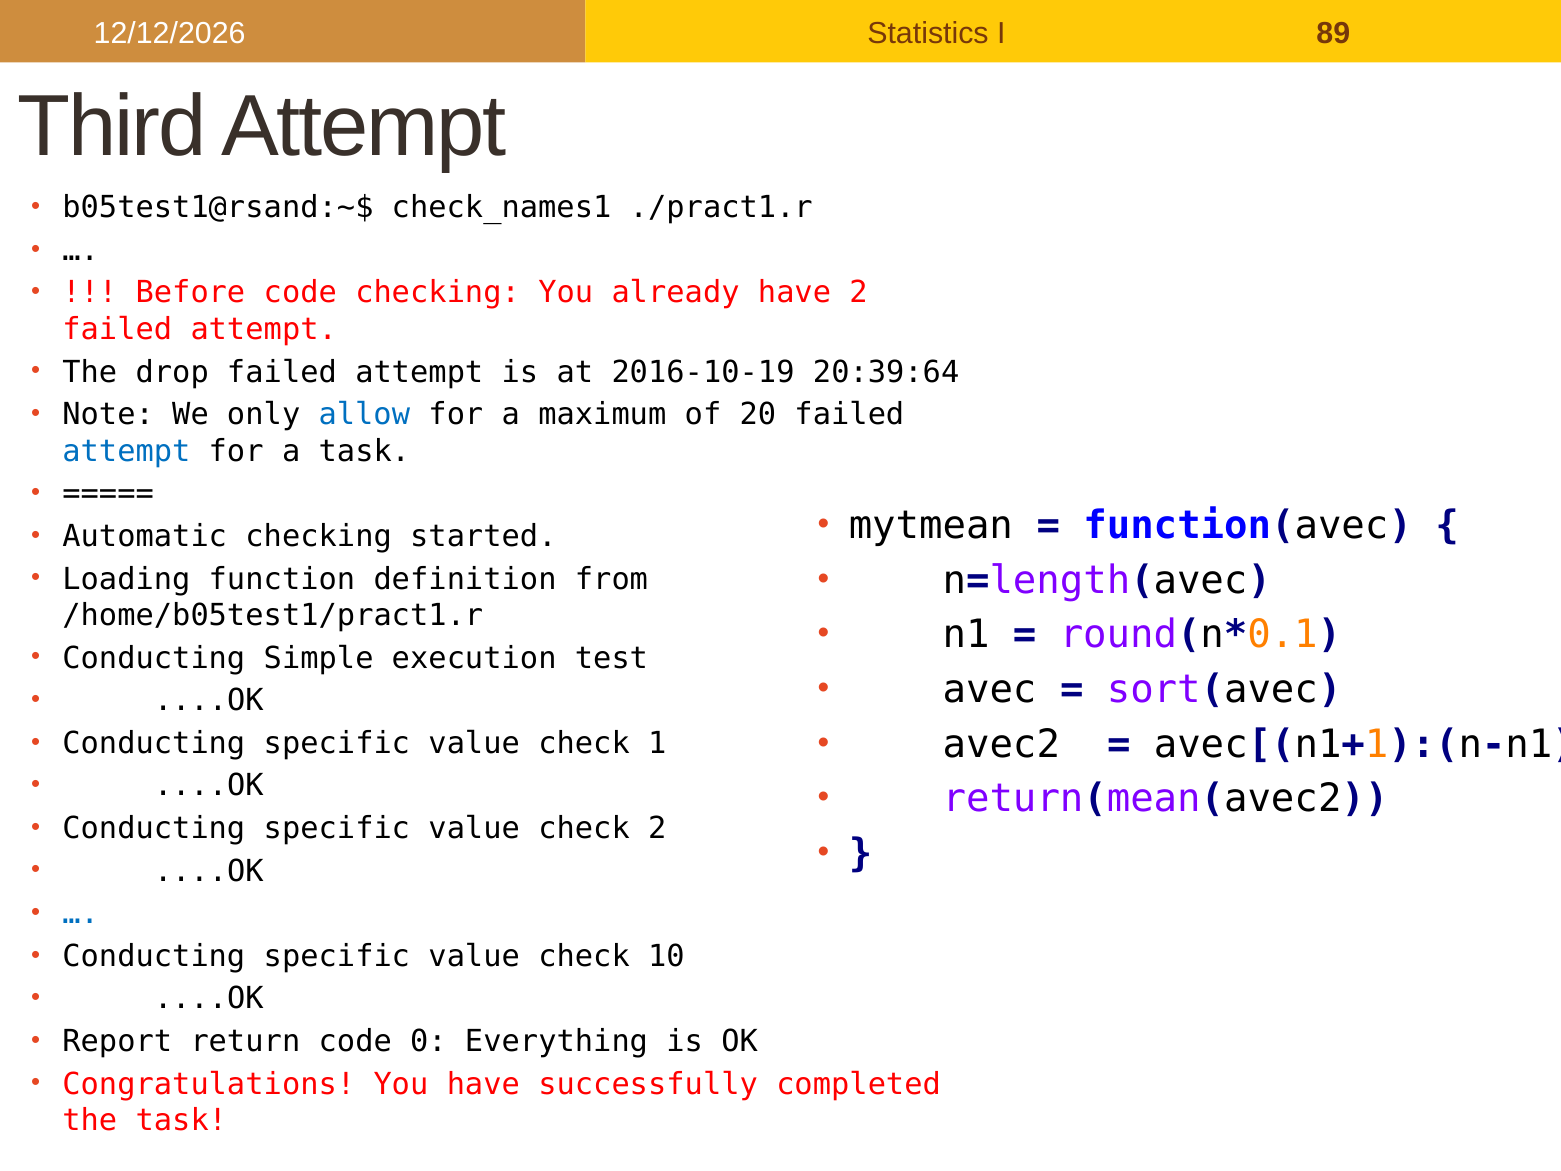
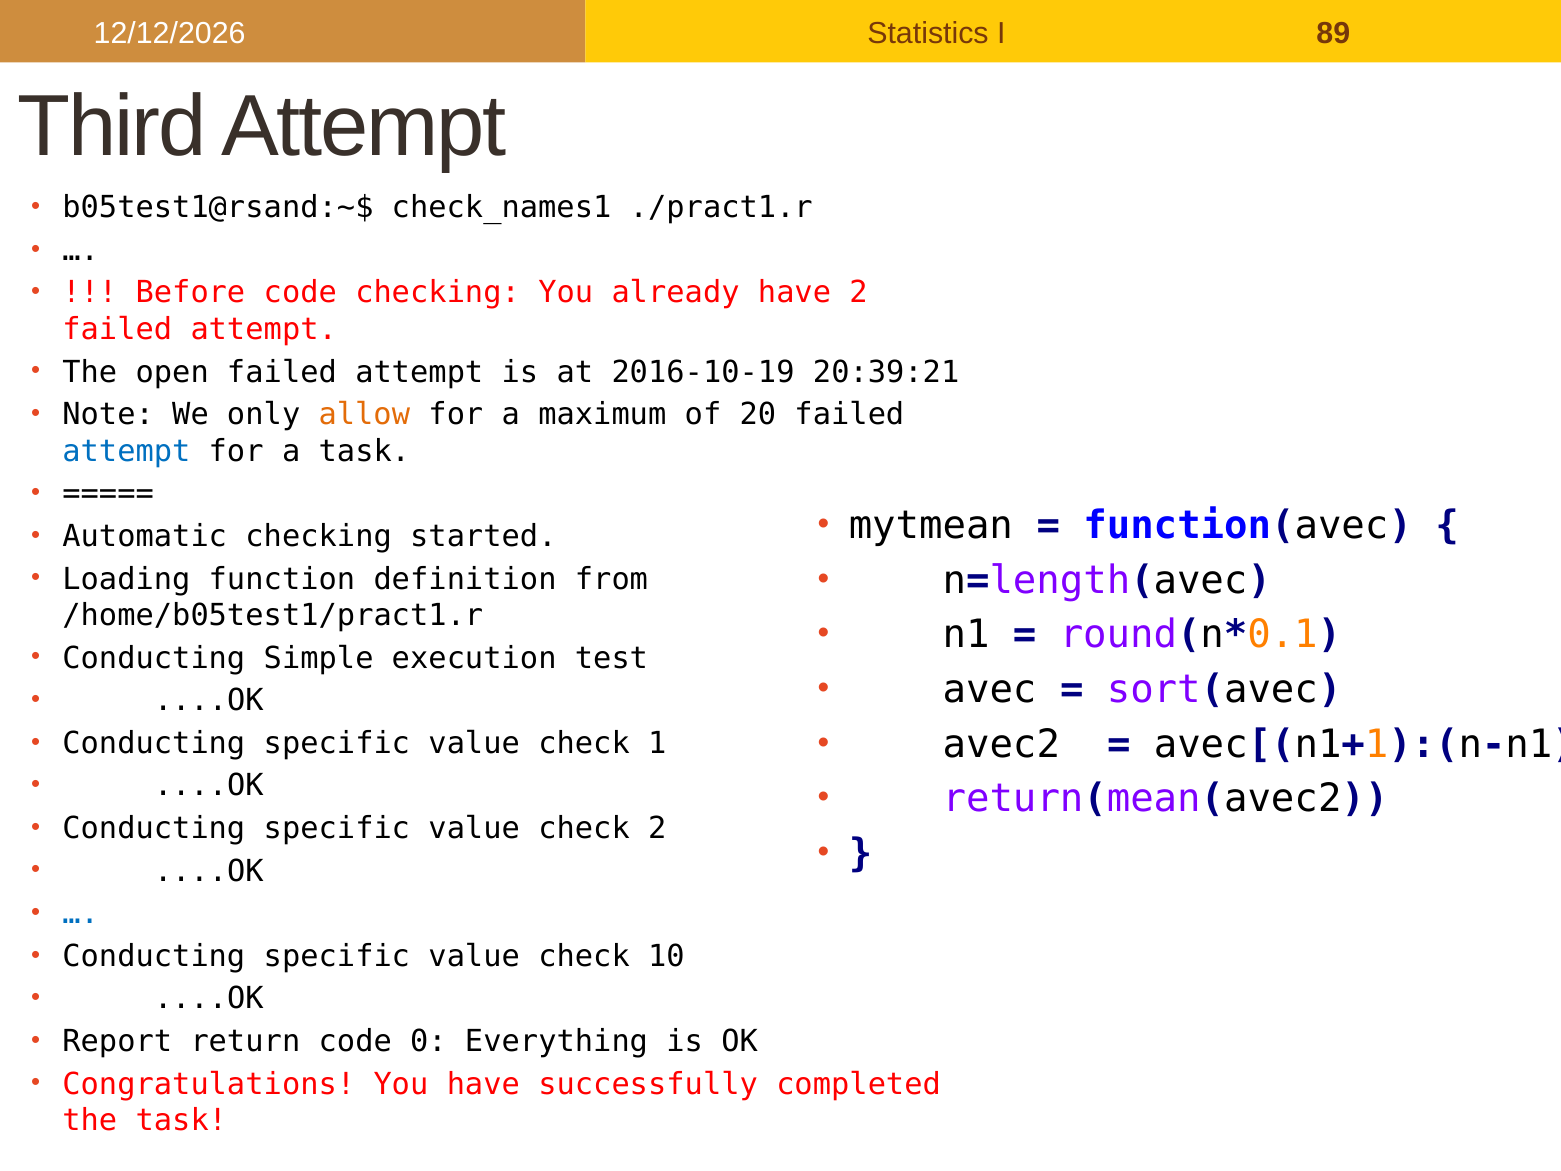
drop: drop -> open (172, 372)
20:39:64: 20:39:64 -> 20:39:21 (886, 372)
allow colour: blue -> orange (364, 415)
